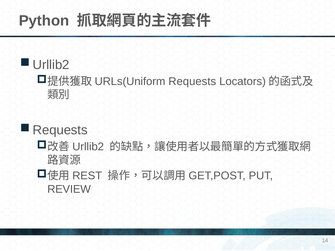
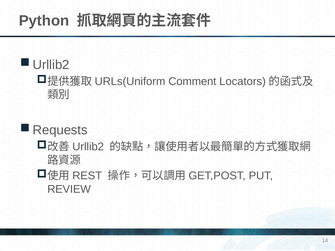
Requests: Requests -> Comment (192, 81)
